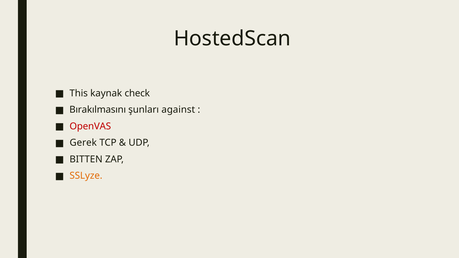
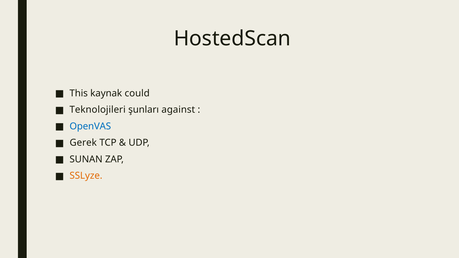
check: check -> could (137, 93)
Bırakılmasını: Bırakılmasını -> Teknolojileri (98, 110)
OpenVAS colour: red -> blue (90, 126)
BITTEN: BITTEN -> SUNAN (86, 159)
